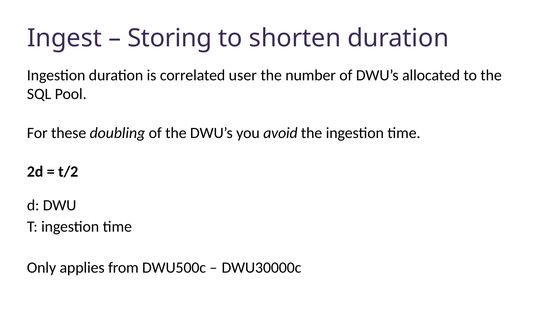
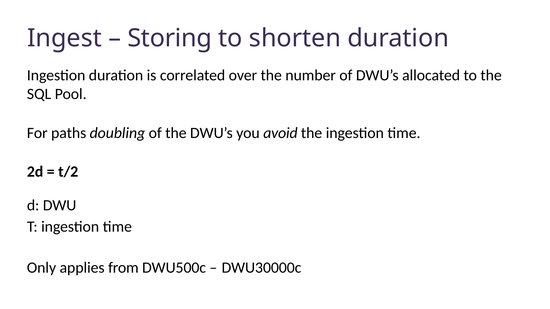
user: user -> over (243, 75)
these: these -> paths (69, 133)
